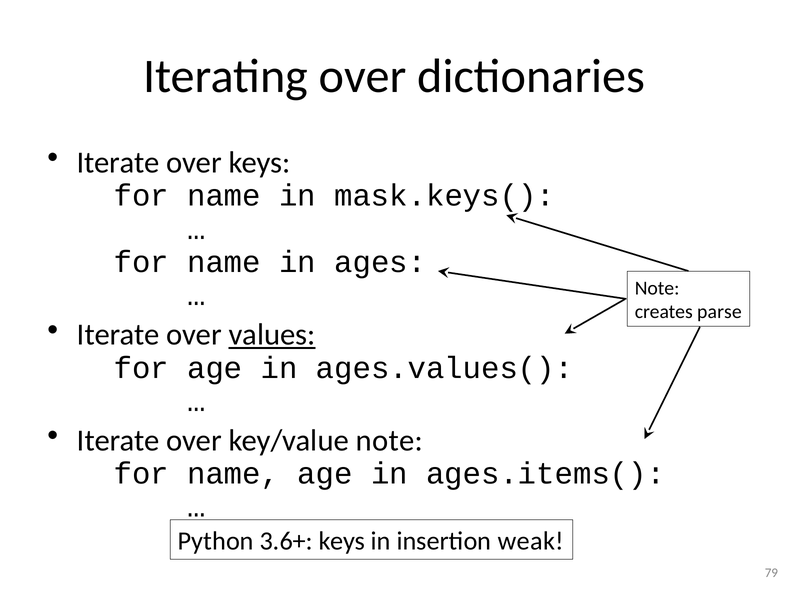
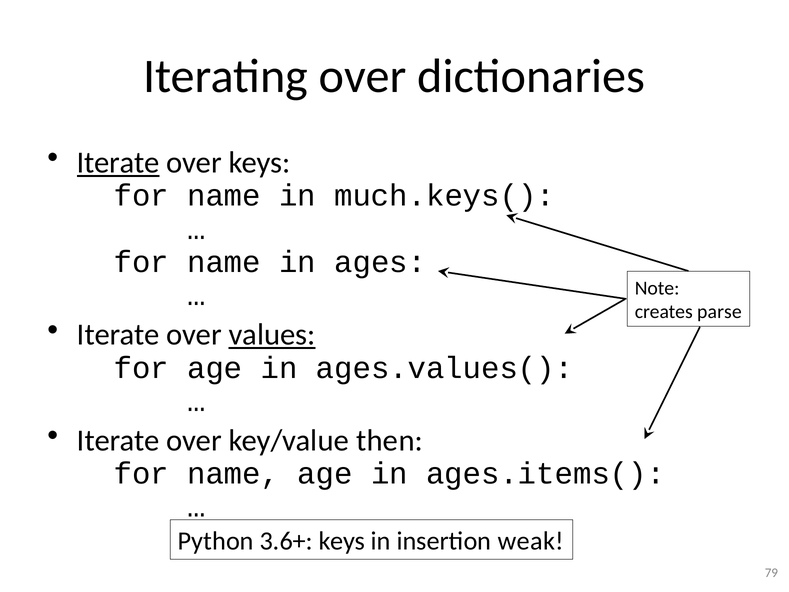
Iterate underline: none -> present (118, 163)
mask.keys(: mask.keys( -> much.keys( (445, 196)
key/value note: note -> then (390, 440)
